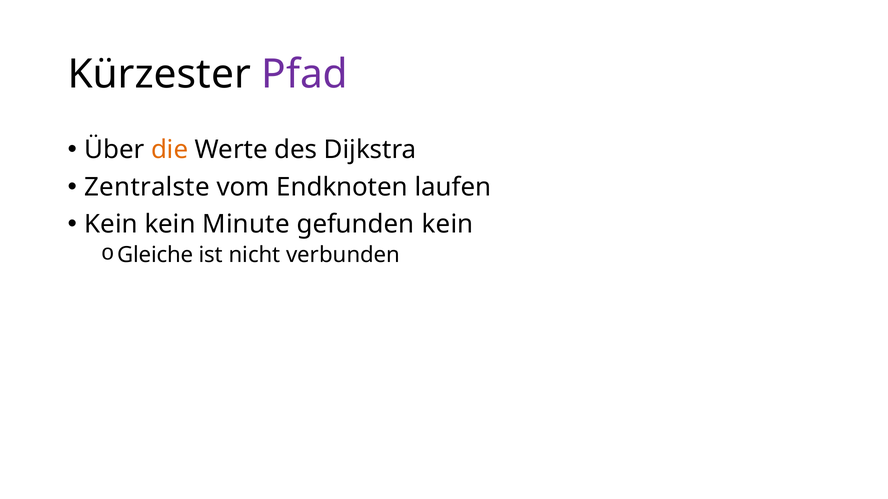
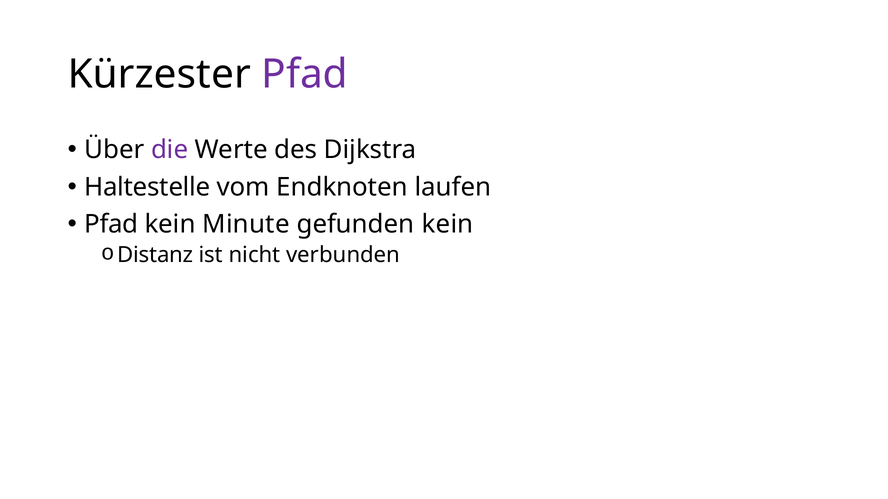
die colour: orange -> purple (170, 150)
Zentralste: Zentralste -> Haltestelle (147, 187)
Kein: Kein -> Pfad (111, 224)
Gleiche: Gleiche -> Distanz (155, 255)
